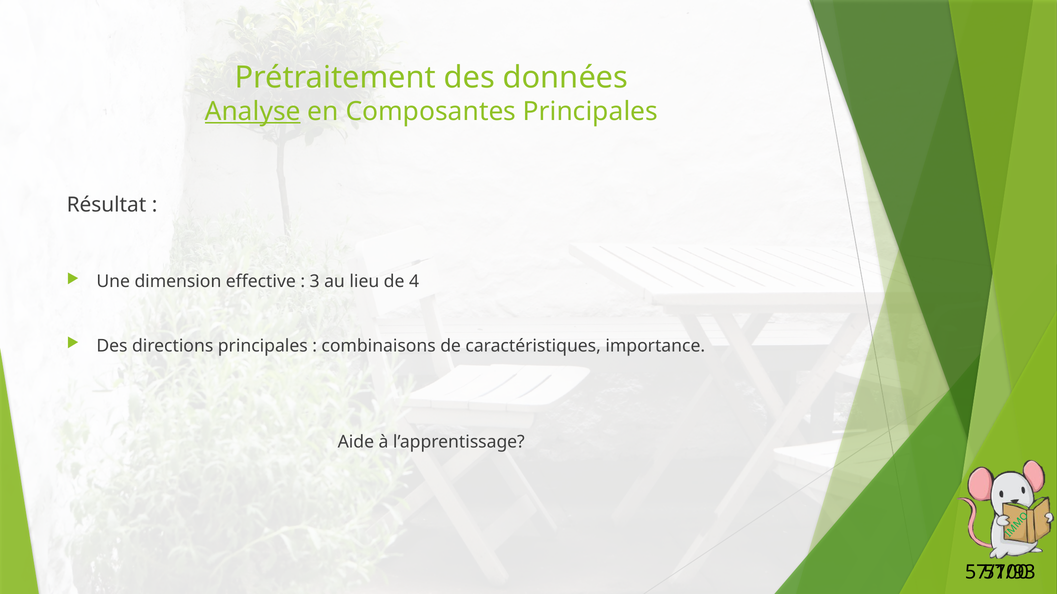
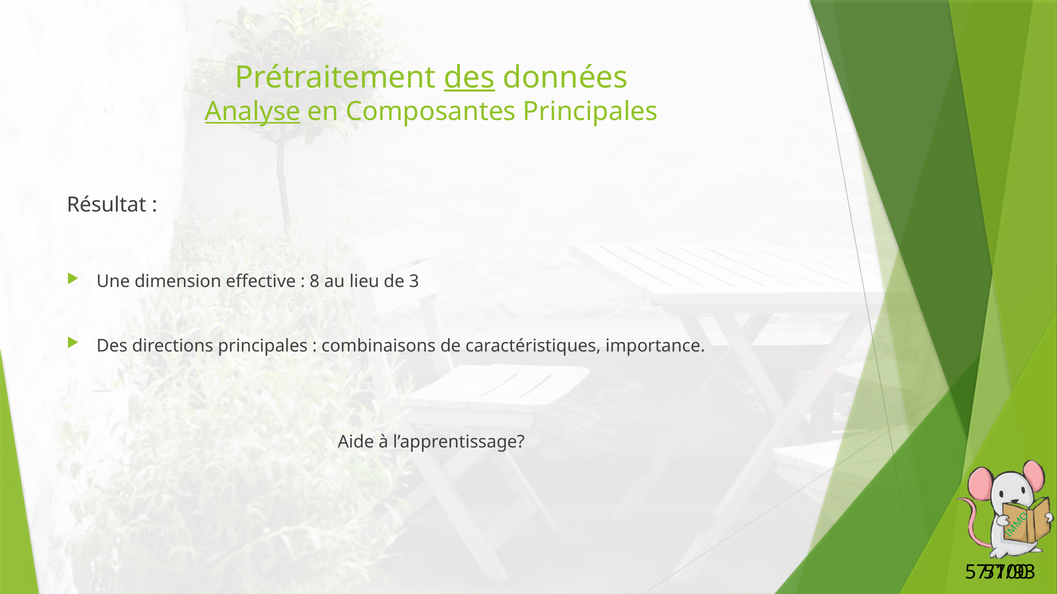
des underline: none -> present (469, 77)
3: 3 -> 8 (315, 282)
4: 4 -> 3 (414, 282)
